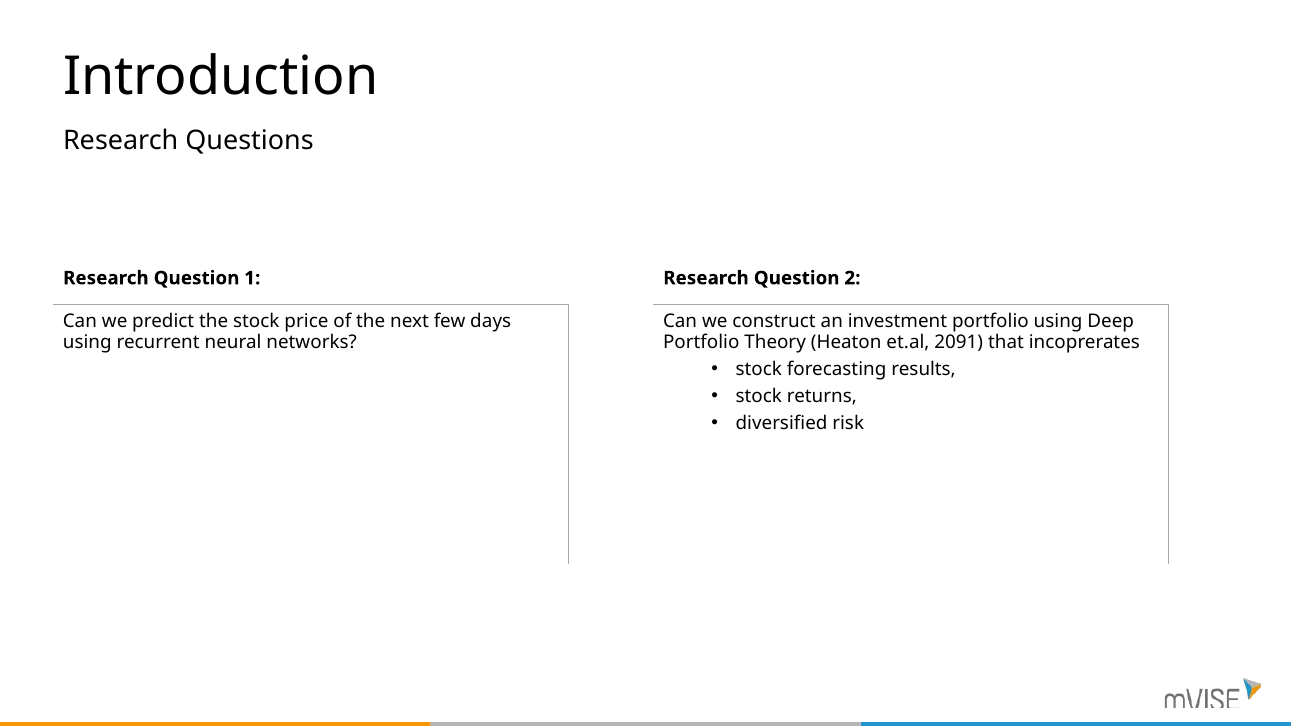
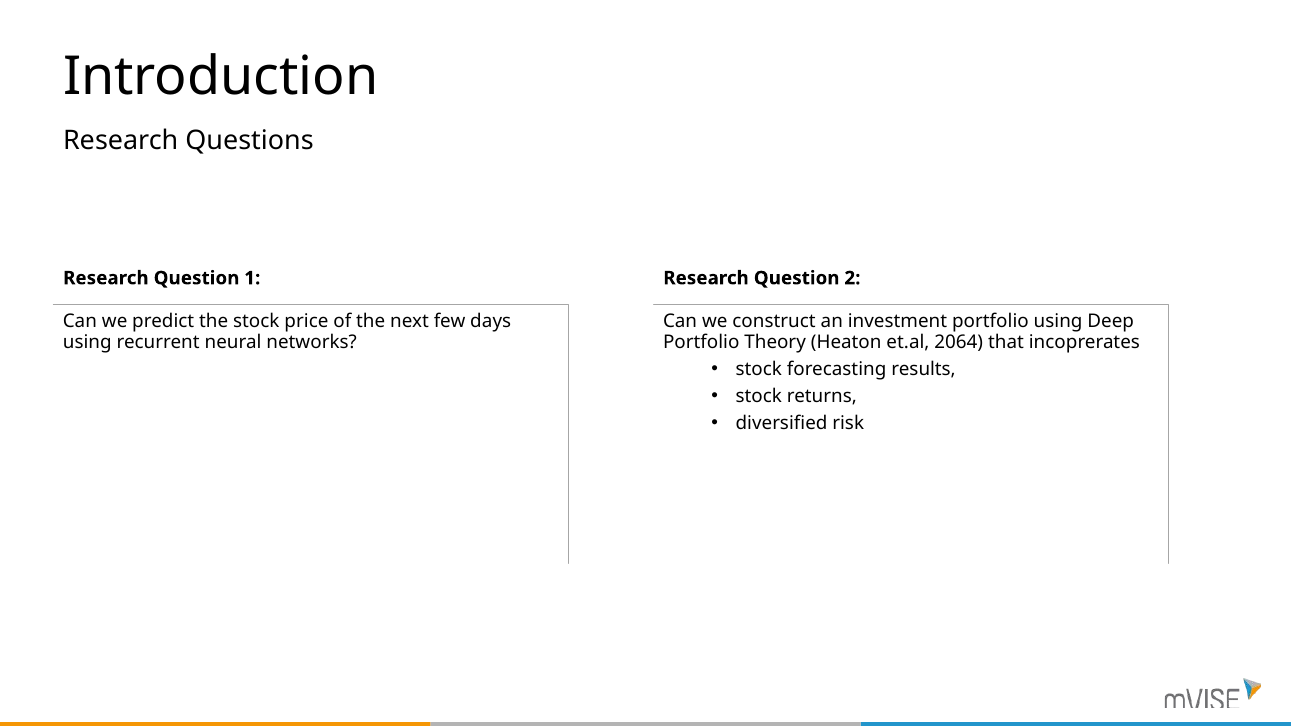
2091: 2091 -> 2064 (959, 342)
